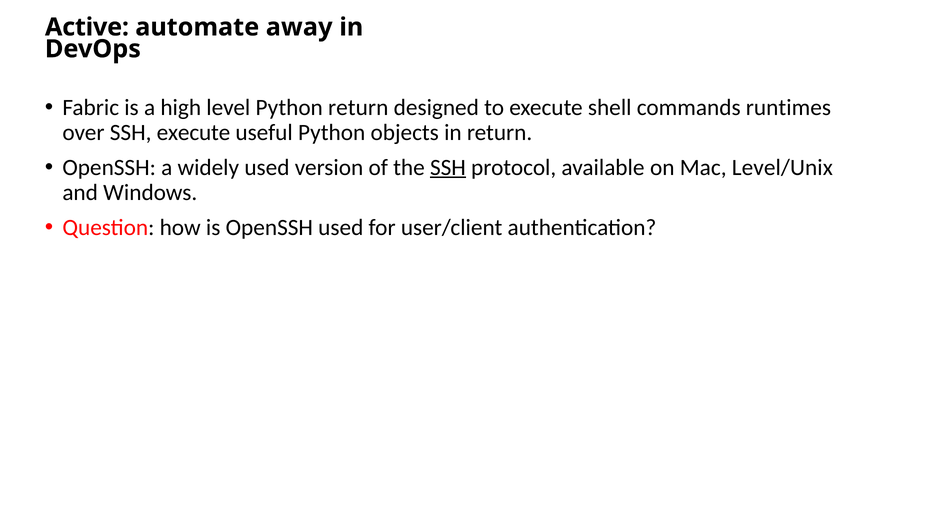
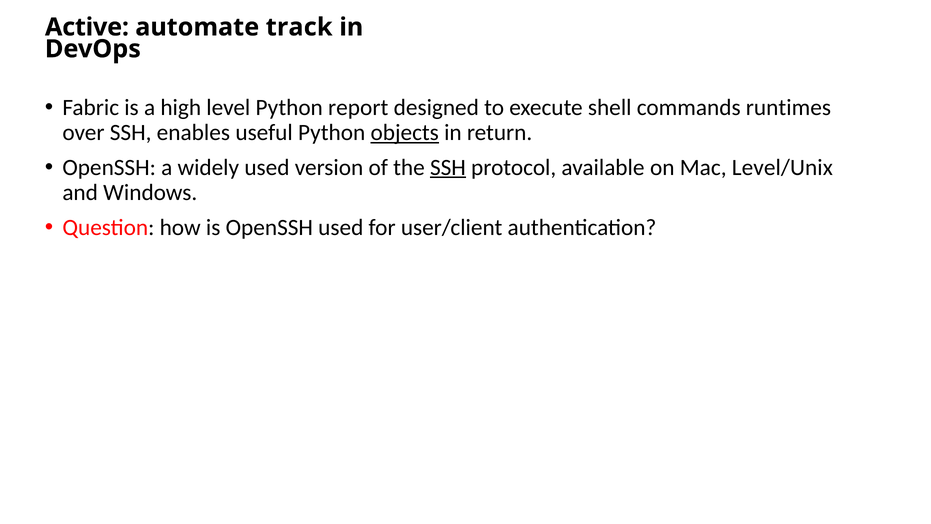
away: away -> track (299, 27)
Python return: return -> report (358, 107)
SSH execute: execute -> enables (193, 132)
objects underline: none -> present (405, 132)
